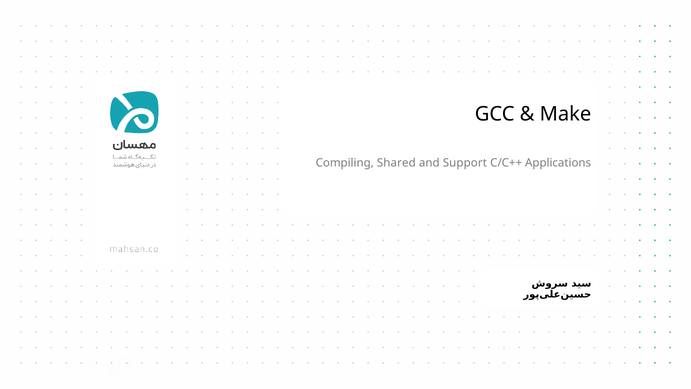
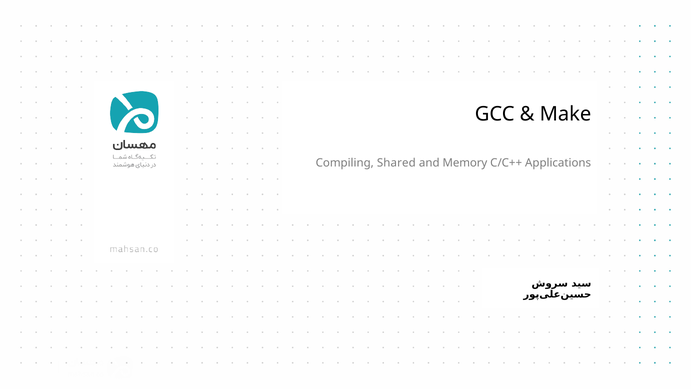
Support: Support -> Memory (465, 163)
